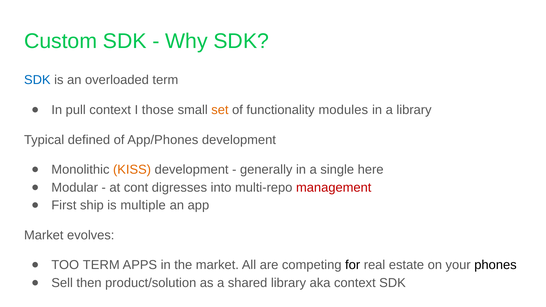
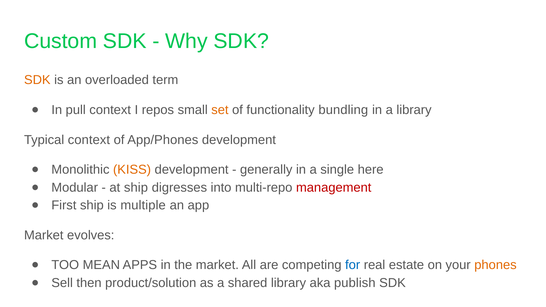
SDK colour: blue -> orange (37, 80)
those: those -> repos (158, 110)
modules: modules -> bundling (343, 110)
Typical defined: defined -> context (89, 140)
at cont: cont -> ship (136, 188)
TOO TERM: TERM -> MEAN (101, 265)
for colour: black -> blue (353, 265)
phones colour: black -> orange (495, 265)
aka context: context -> publish (355, 283)
